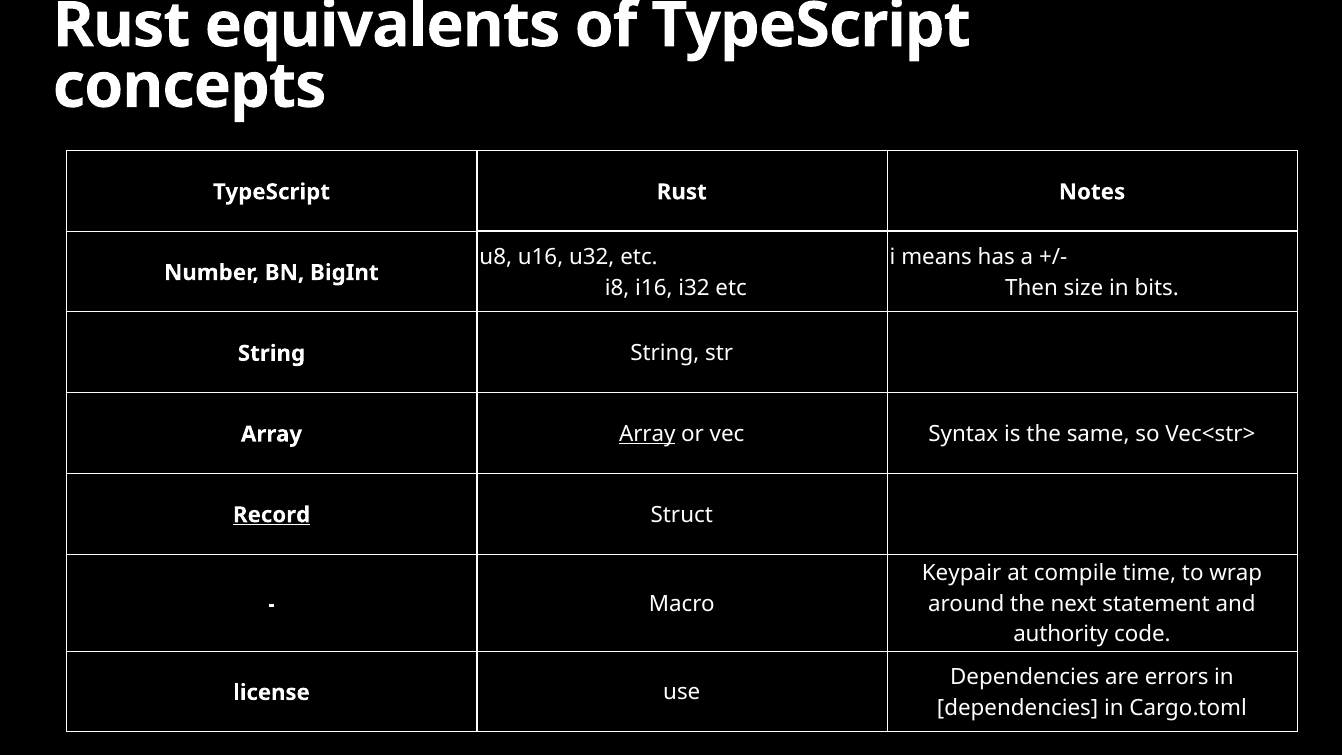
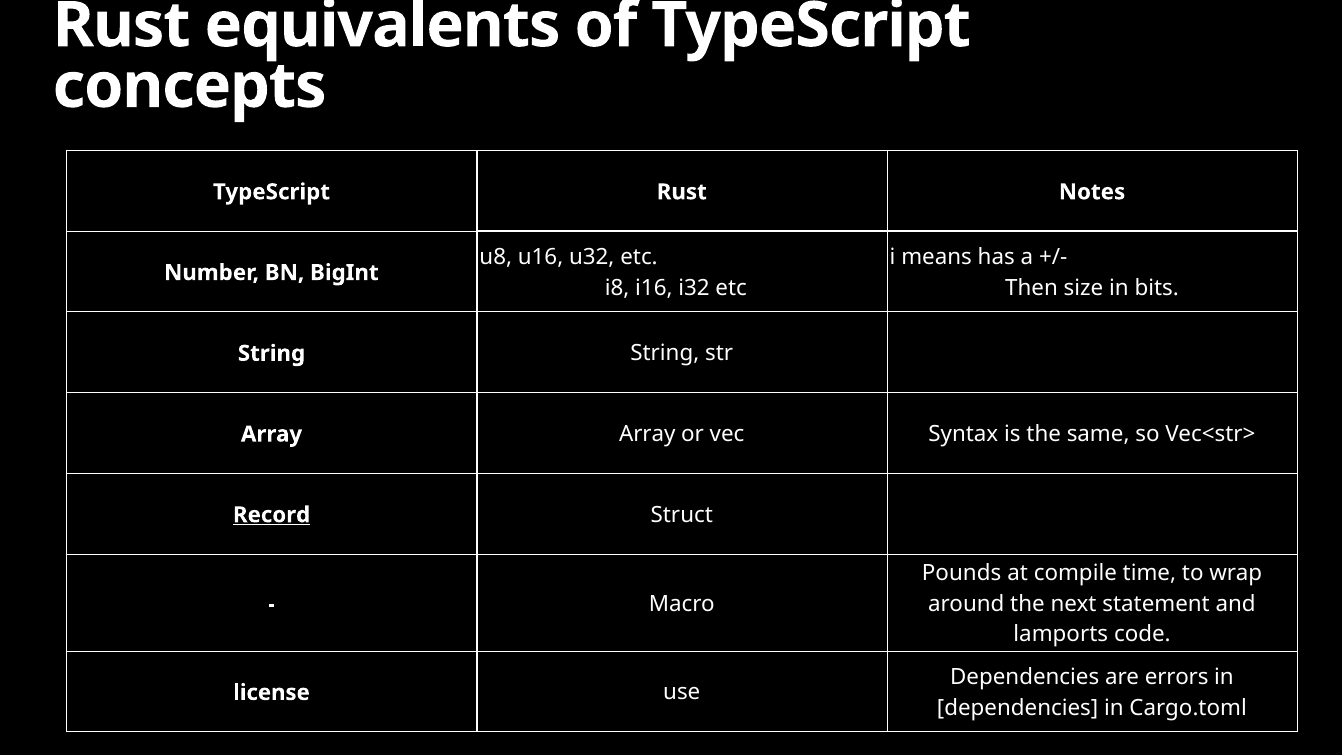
Array underline: present -> none (647, 434)
Keypair: Keypair -> Pounds (962, 573)
authority: authority -> lamports (1061, 634)
